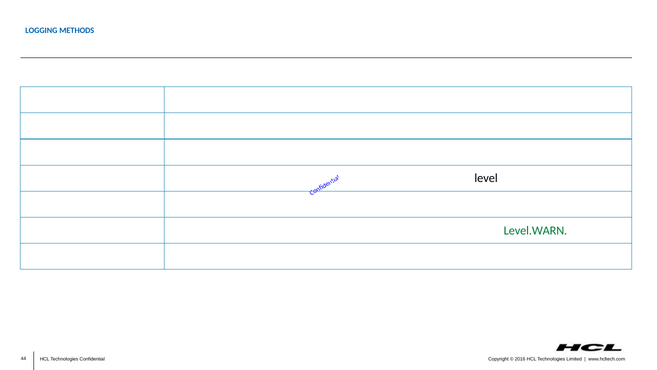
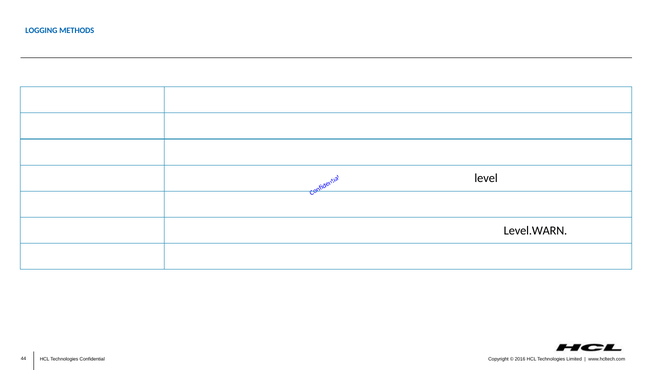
Level.WARN colour: green -> black (535, 230)
